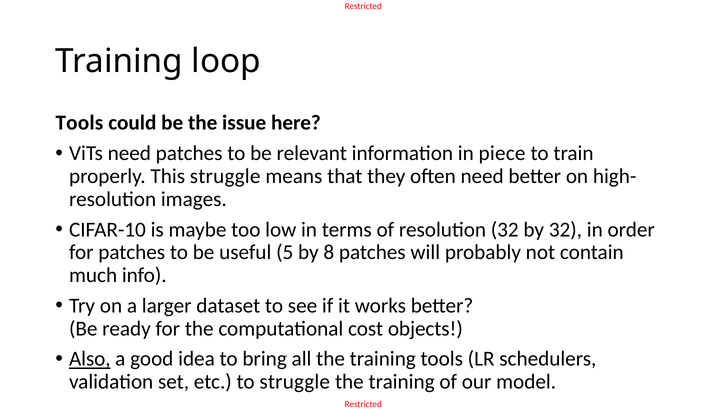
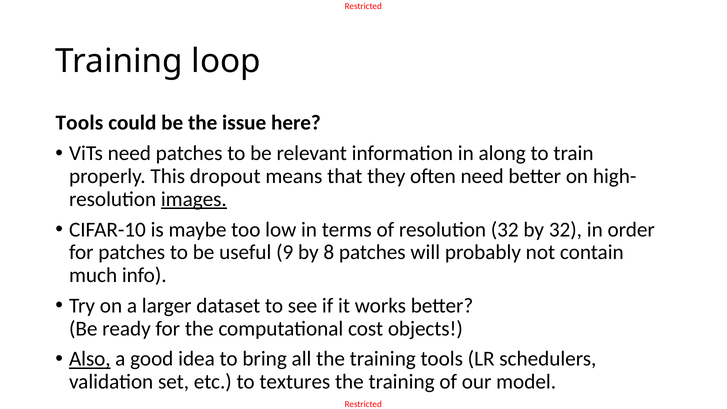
piece: piece -> along (502, 153)
This struggle: struggle -> dropout (225, 176)
images underline: none -> present (194, 199)
5: 5 -> 9 (285, 252)
to struggle: struggle -> textures (295, 382)
